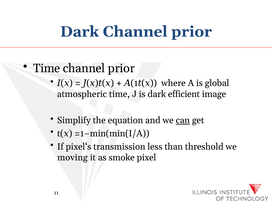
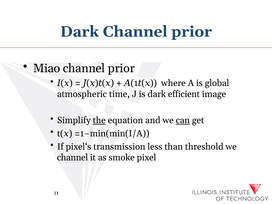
Time: Time -> Miao (47, 68)
the underline: none -> present (99, 120)
moving: moving -> channel (73, 158)
